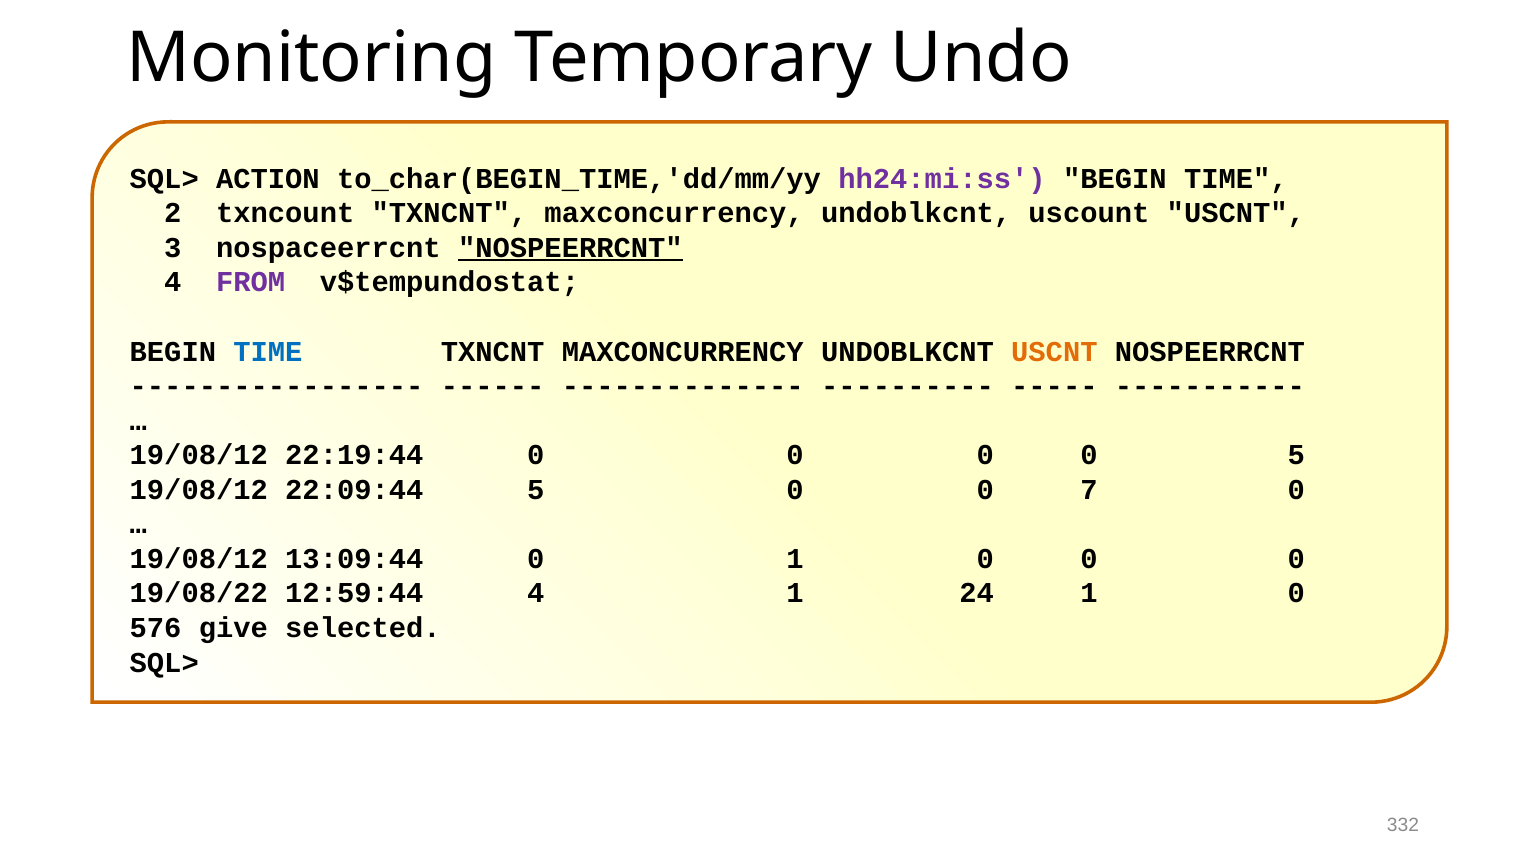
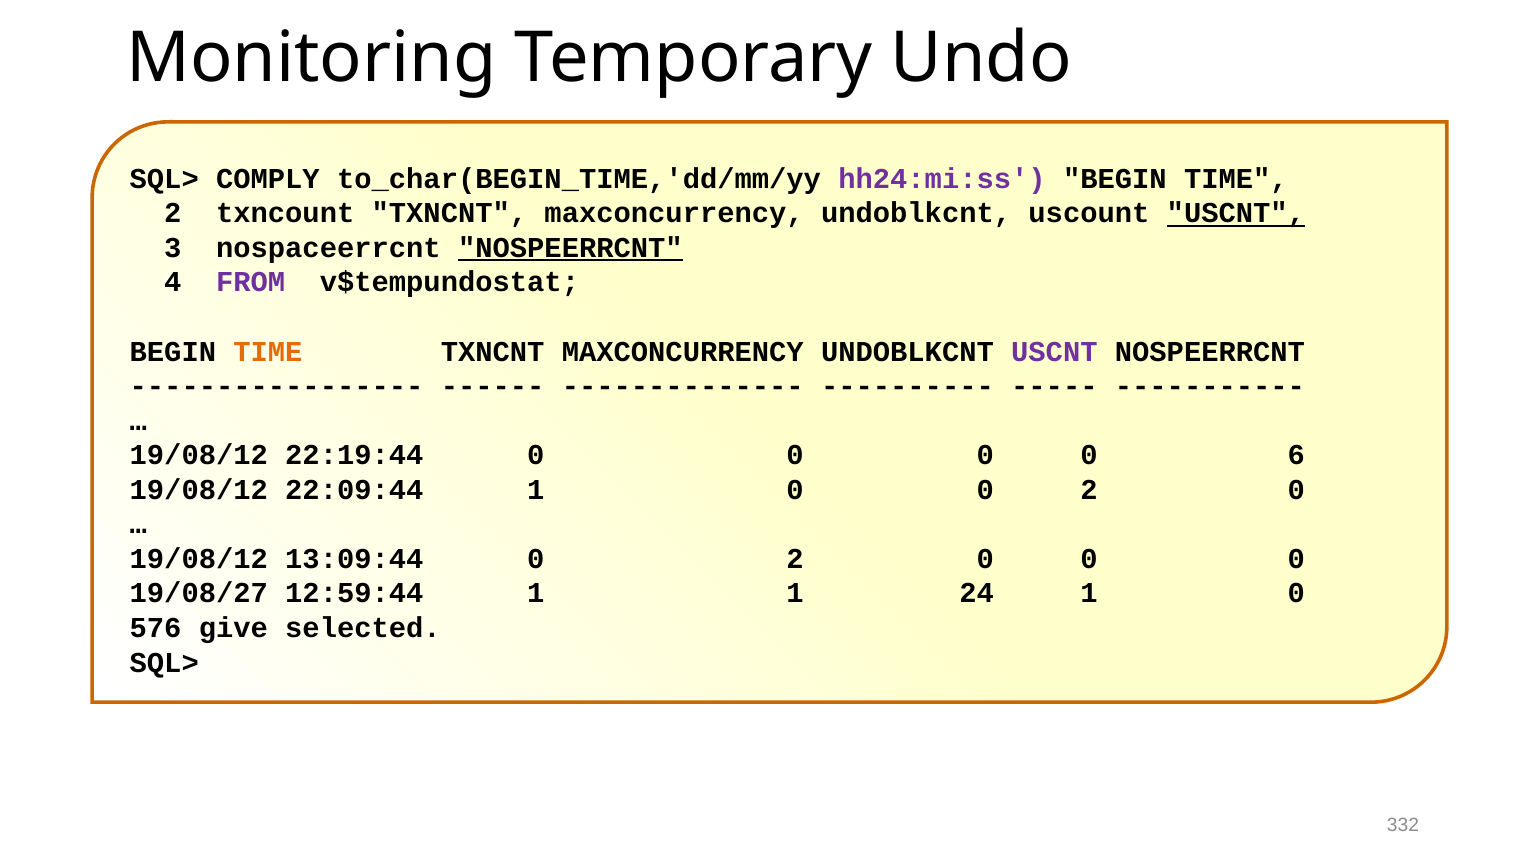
ACTION: ACTION -> COMPLY (268, 179)
USCNT underline: none -> present (1236, 213)
TIME colour: blue -> orange (268, 352)
USCNT colour: orange -> purple (1054, 352)
0 5: 5 -> 6 (1296, 455)
22:09:44 5: 5 -> 1 (536, 490)
0 0 7: 7 -> 2 (1089, 490)
13:09:44 0 1: 1 -> 2 (795, 559)
19/08/22: 19/08/22 -> 19/08/27 (199, 594)
12:59:44 4: 4 -> 1 (536, 594)
